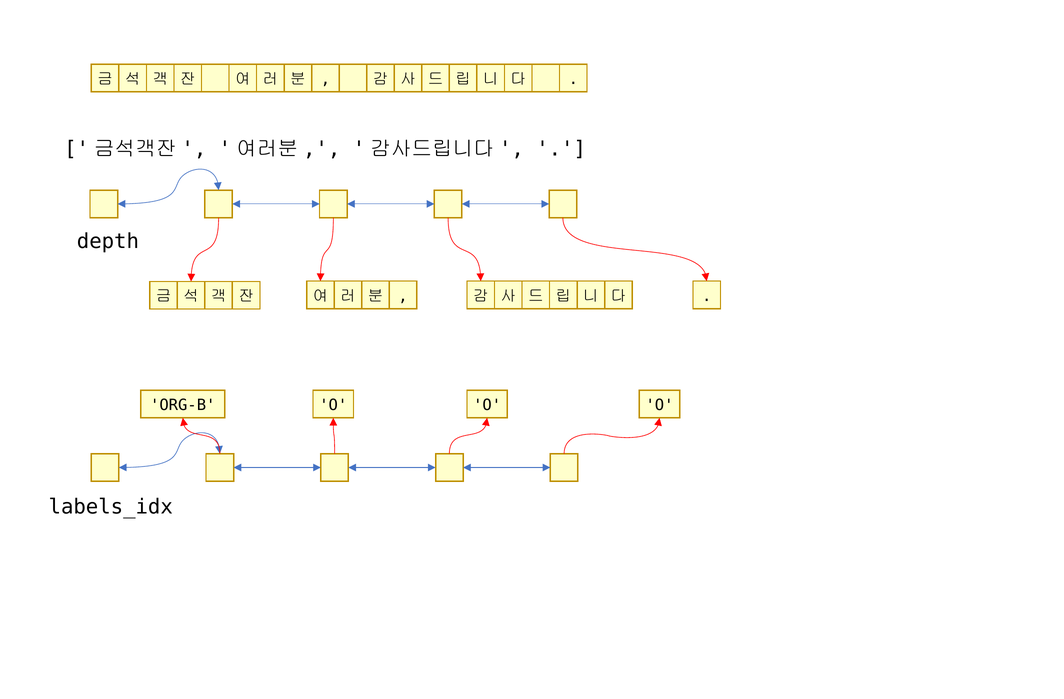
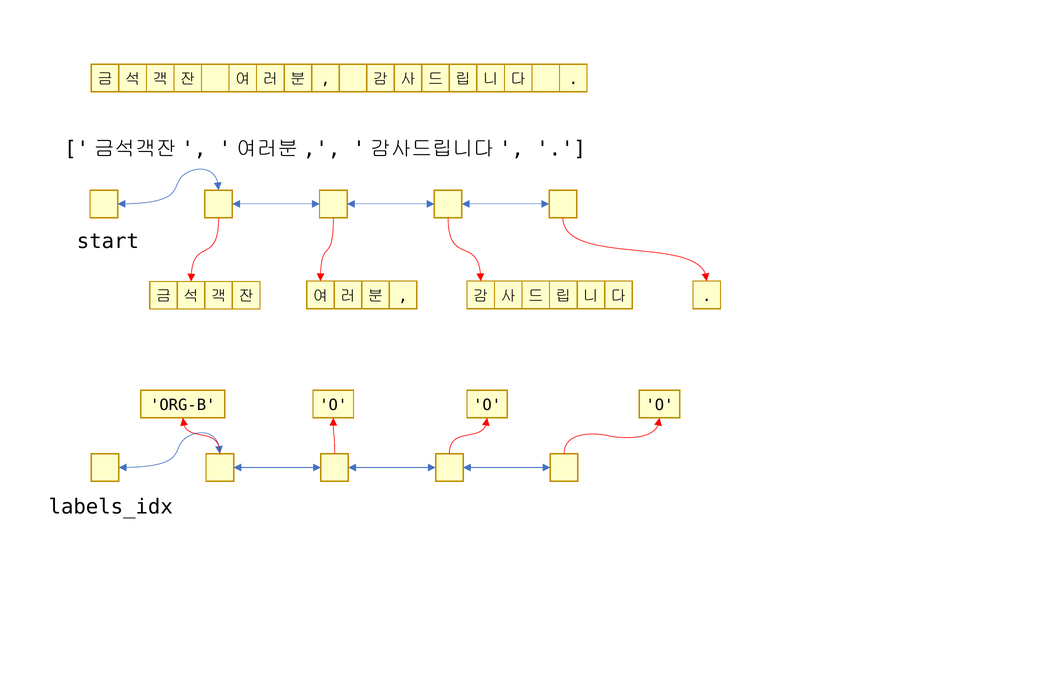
depth: depth -> start (108, 241)
